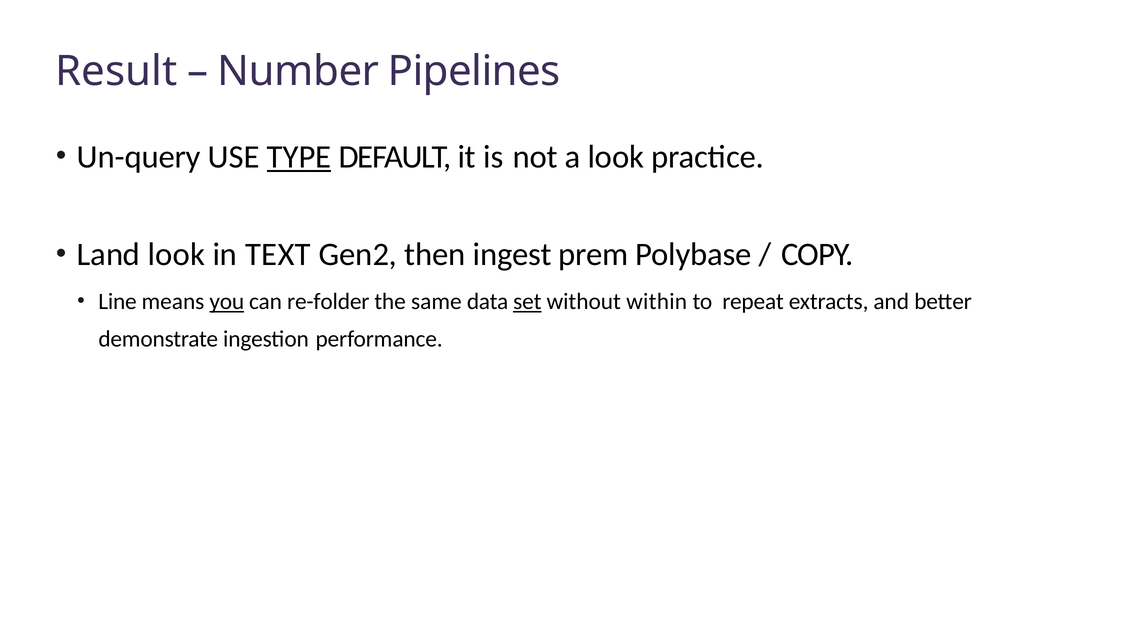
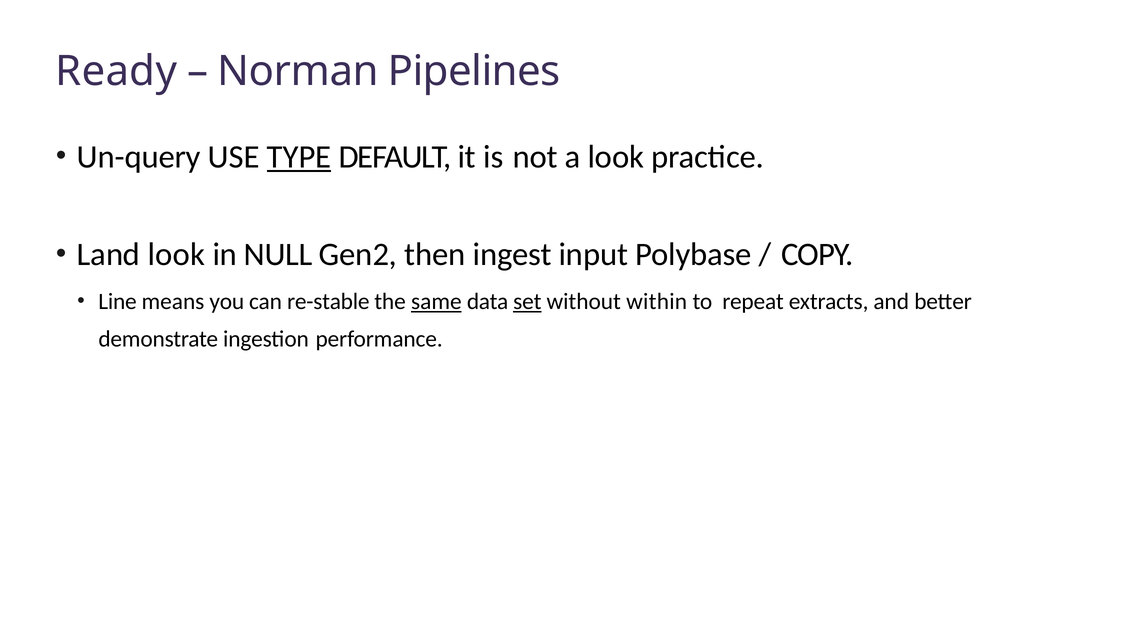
Result: Result -> Ready (116, 71)
Number: Number -> Norman (298, 71)
TEXT: TEXT -> NULL (278, 254)
prem: prem -> input (593, 254)
you underline: present -> none (227, 301)
re-folder: re-folder -> re-stable (328, 301)
same underline: none -> present (436, 301)
